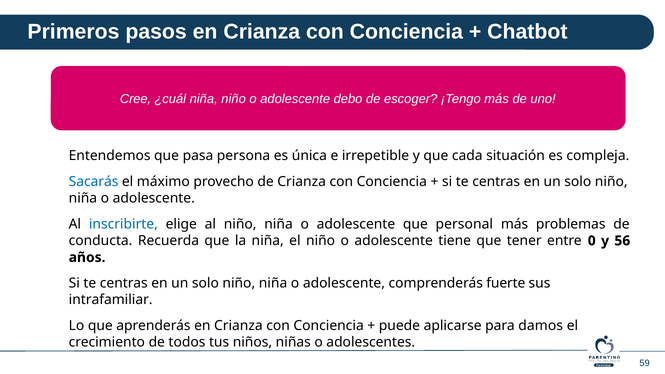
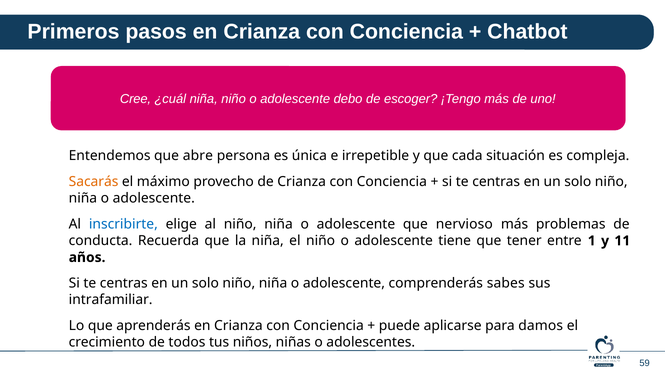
pasa: pasa -> abre (198, 156)
Sacarás colour: blue -> orange (94, 182)
personal: personal -> nervioso (464, 224)
0: 0 -> 1 (592, 241)
56: 56 -> 11 (622, 241)
fuerte: fuerte -> sabes (506, 283)
